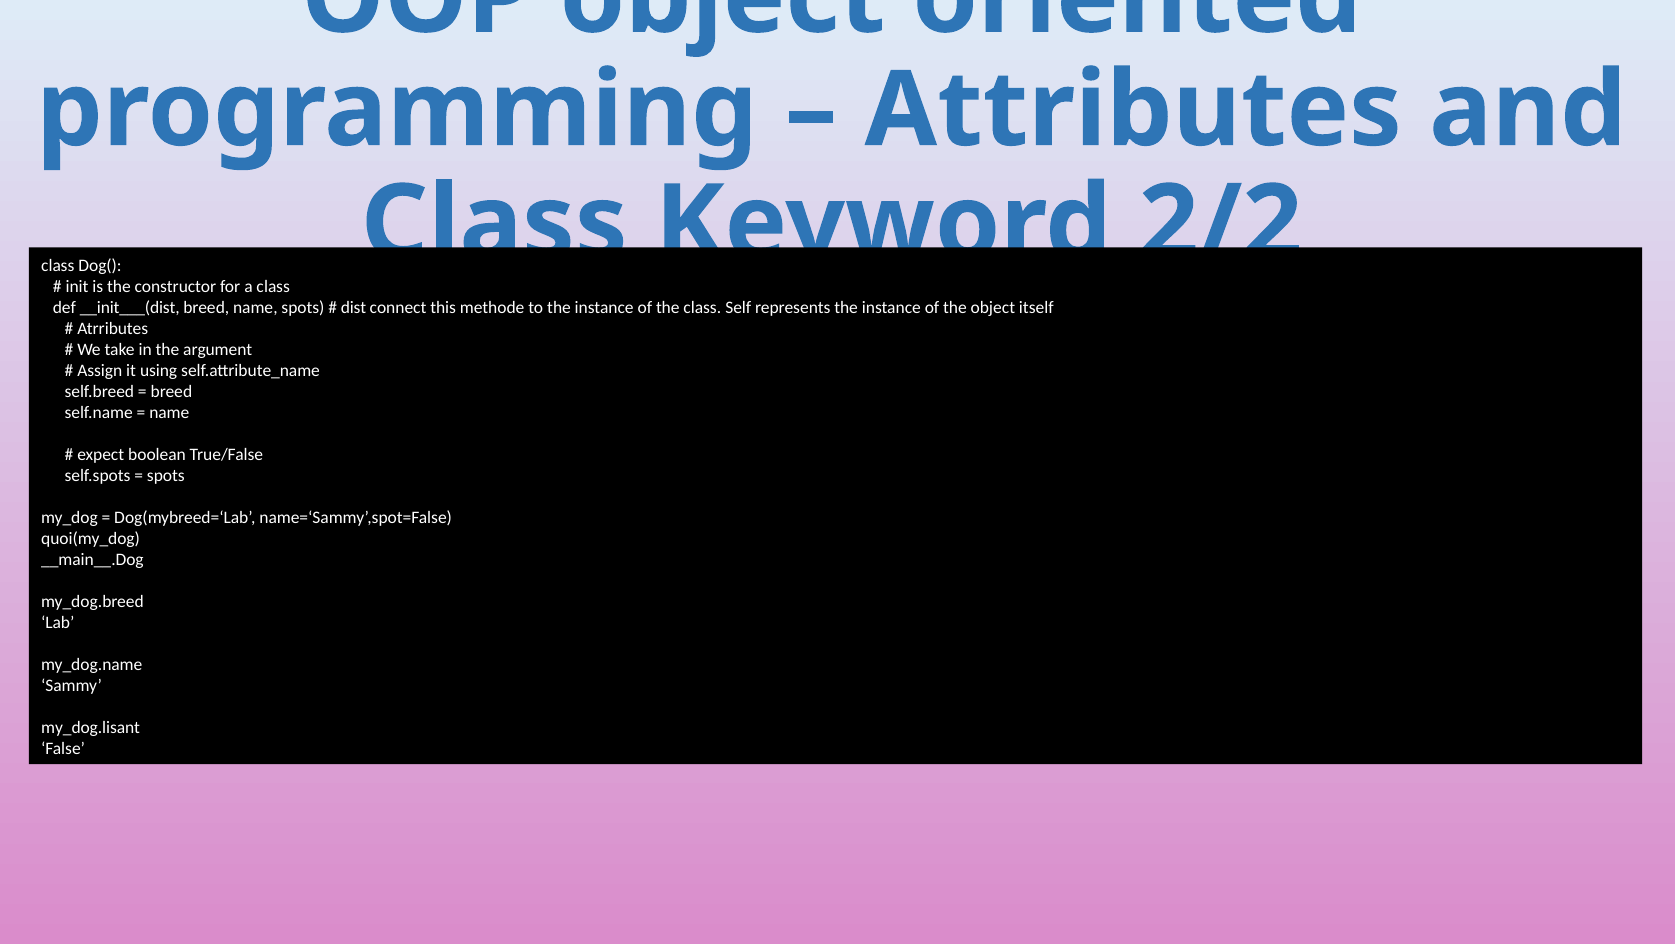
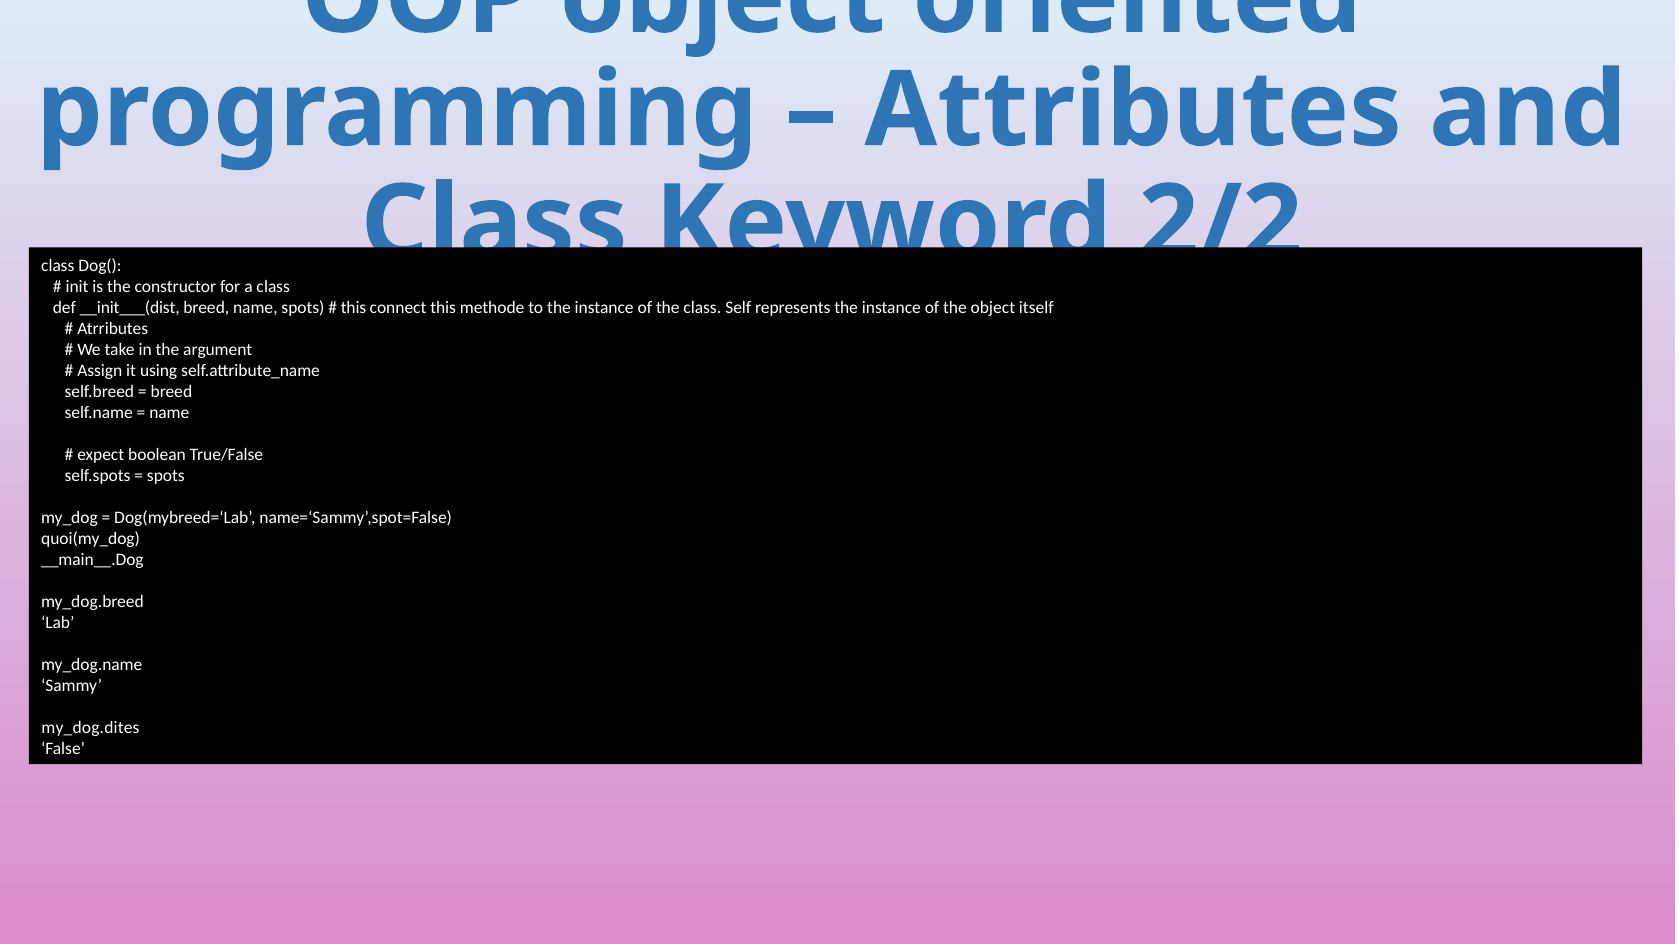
dist: dist -> this (353, 307)
my_dog.lisant: my_dog.lisant -> my_dog.dites (90, 728)
